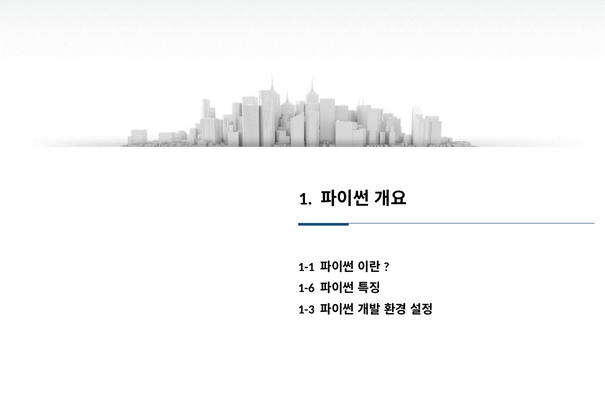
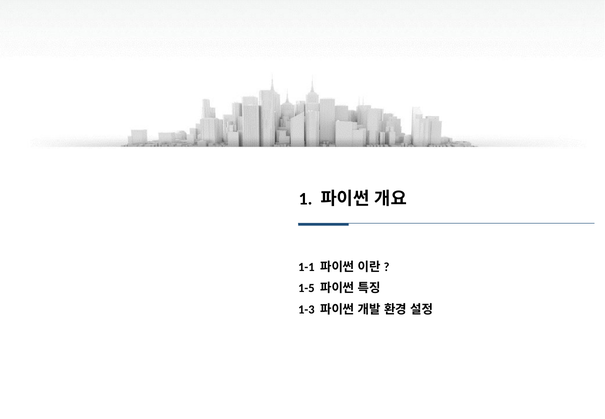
1-6: 1-6 -> 1-5 (306, 288)
